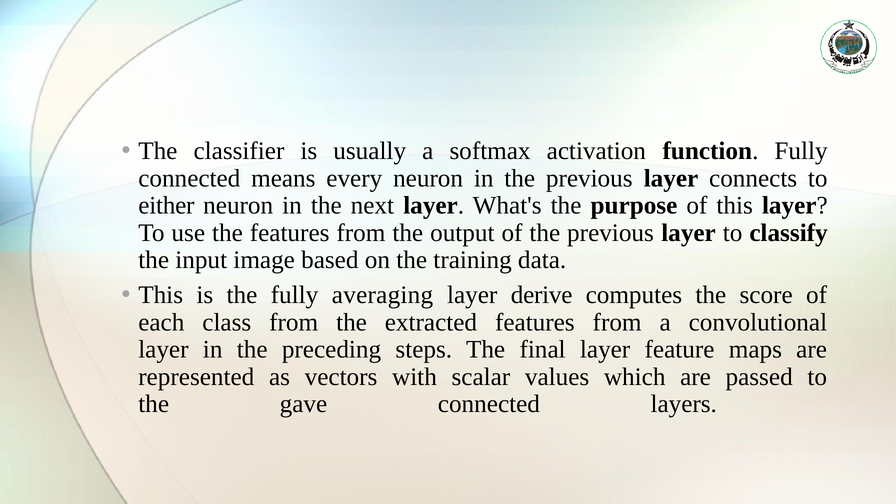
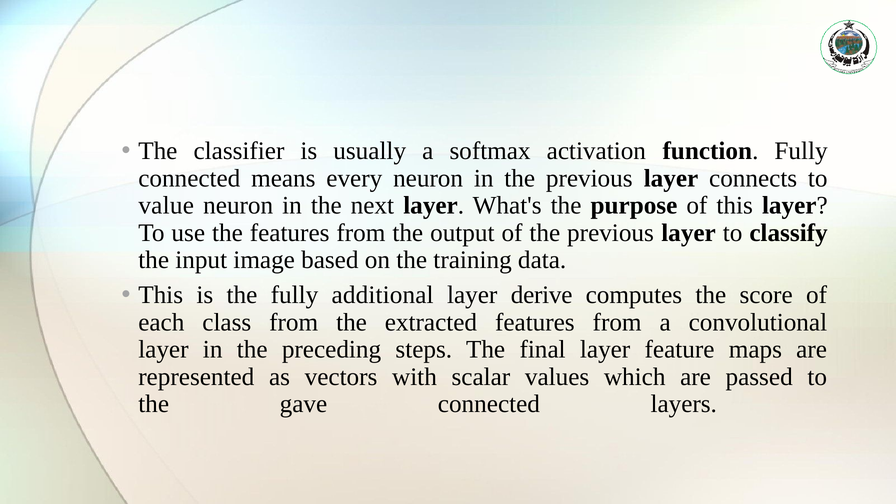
either: either -> value (166, 206)
averaging: averaging -> additional (383, 295)
